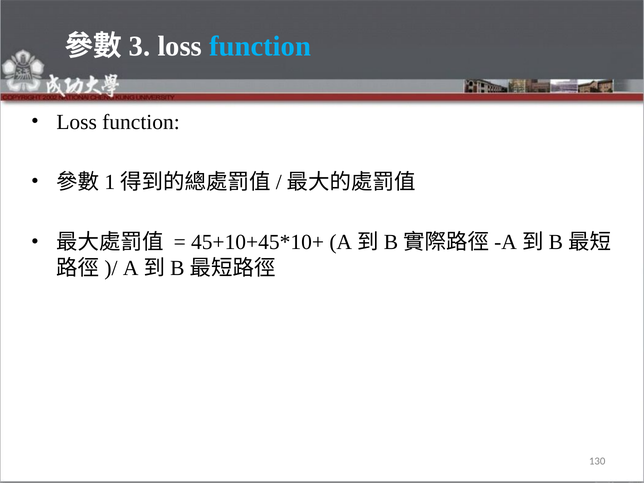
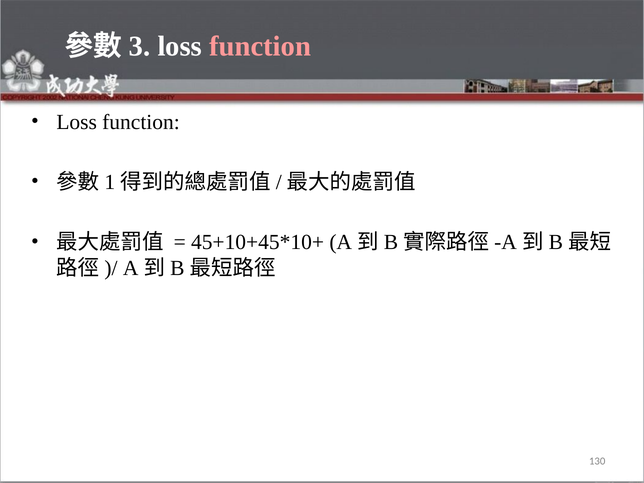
function colour: light blue -> pink (260, 46)
